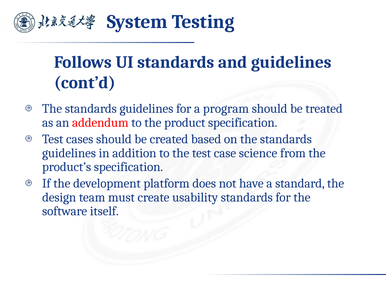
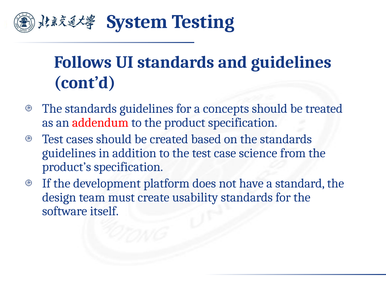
program: program -> concepts (226, 109)
